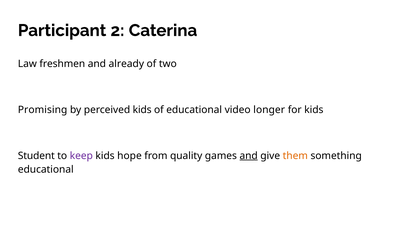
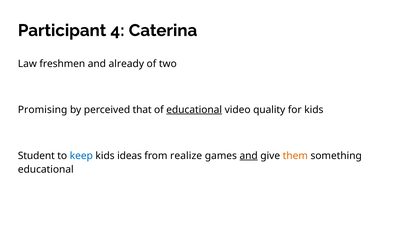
2: 2 -> 4 (117, 31)
perceived kids: kids -> that (142, 110)
educational underline: none -> present (194, 110)
longer: longer -> quality (269, 110)
keep colour: purple -> blue (81, 156)
hope: hope -> ideas (130, 156)
quality: quality -> realize (186, 156)
